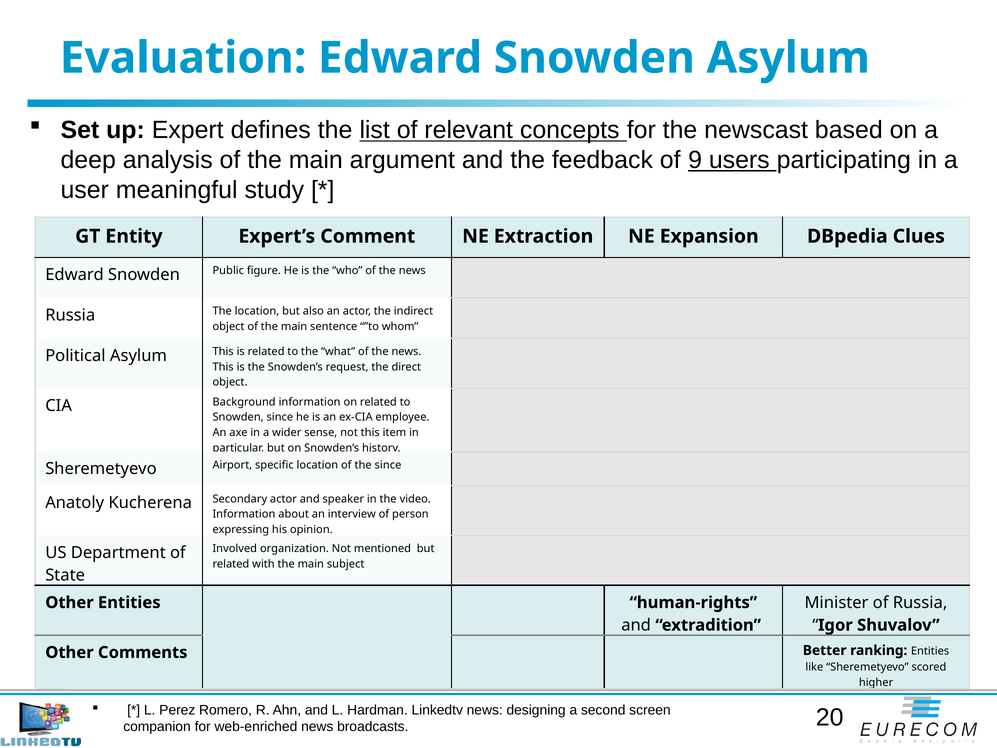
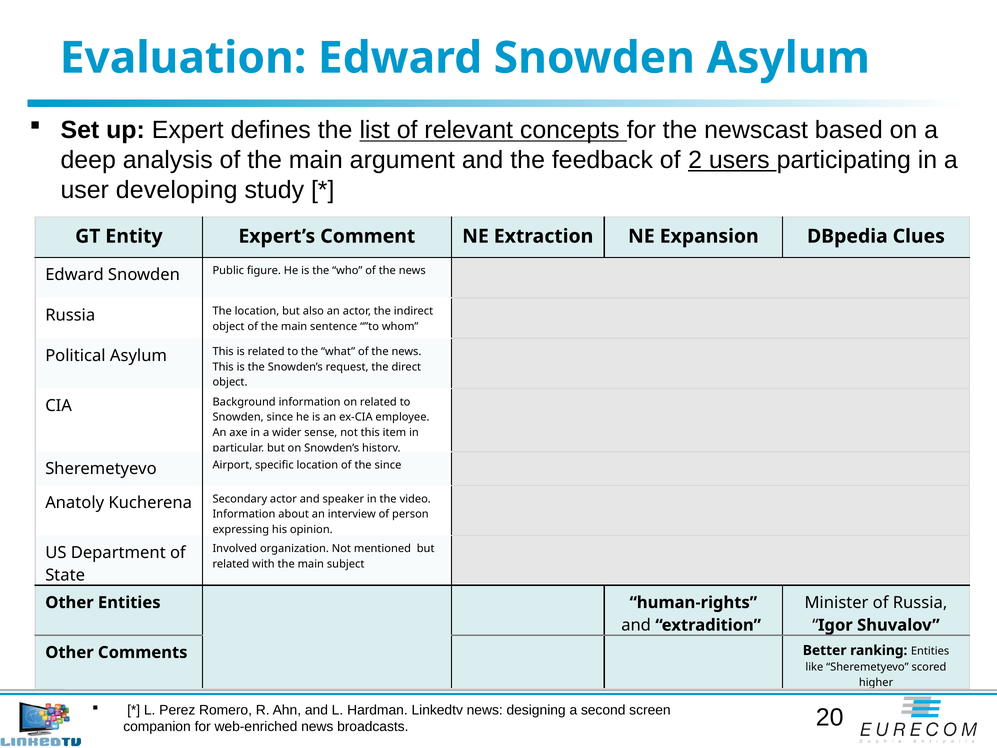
9: 9 -> 2 (695, 160)
meaningful: meaningful -> developing (177, 190)
